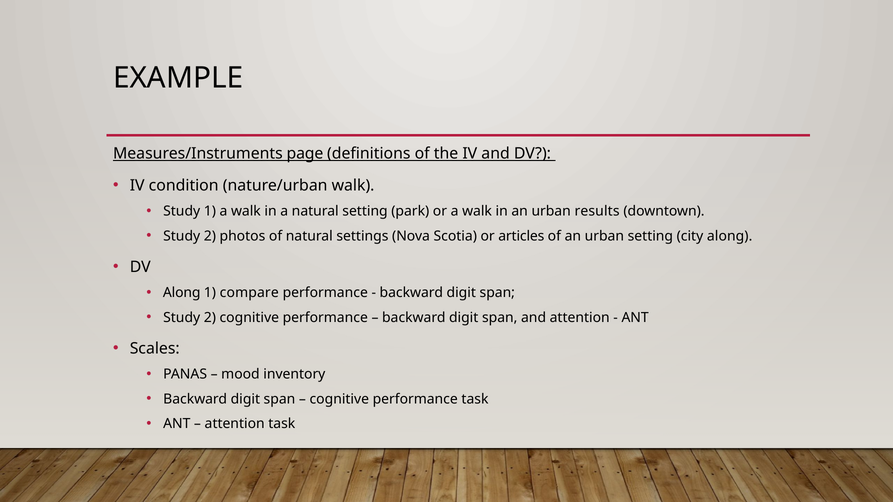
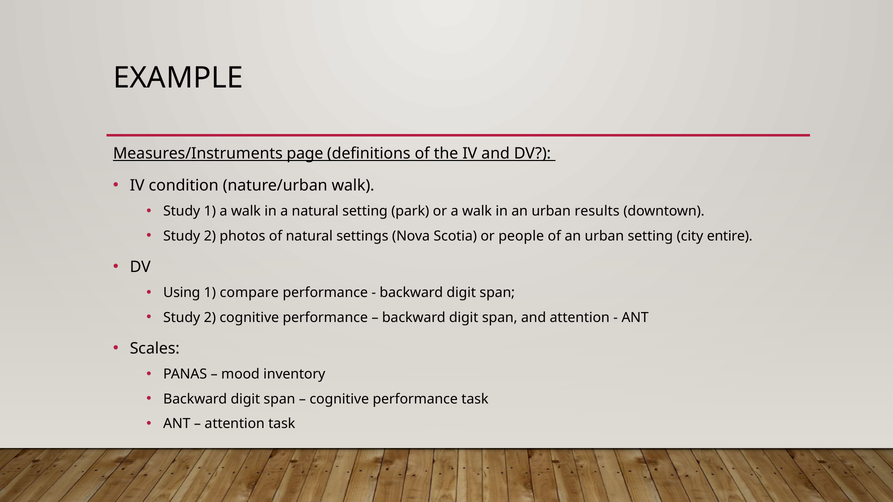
articles: articles -> people (521, 236)
city along: along -> entire (730, 236)
Along: Along -> Using (182, 293)
